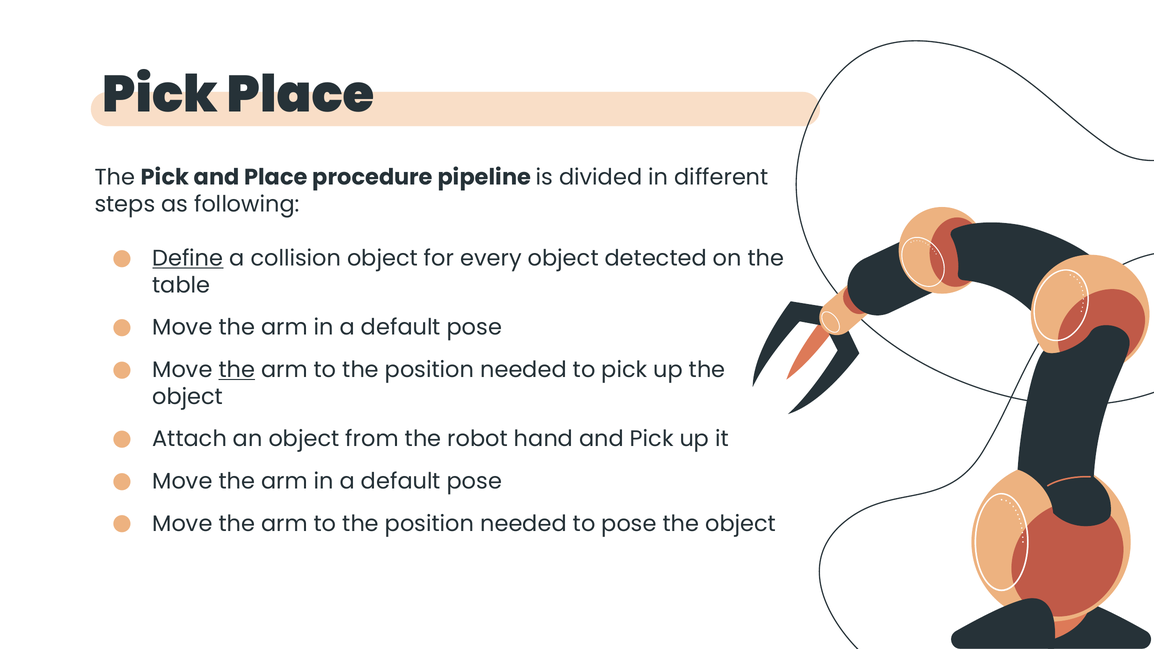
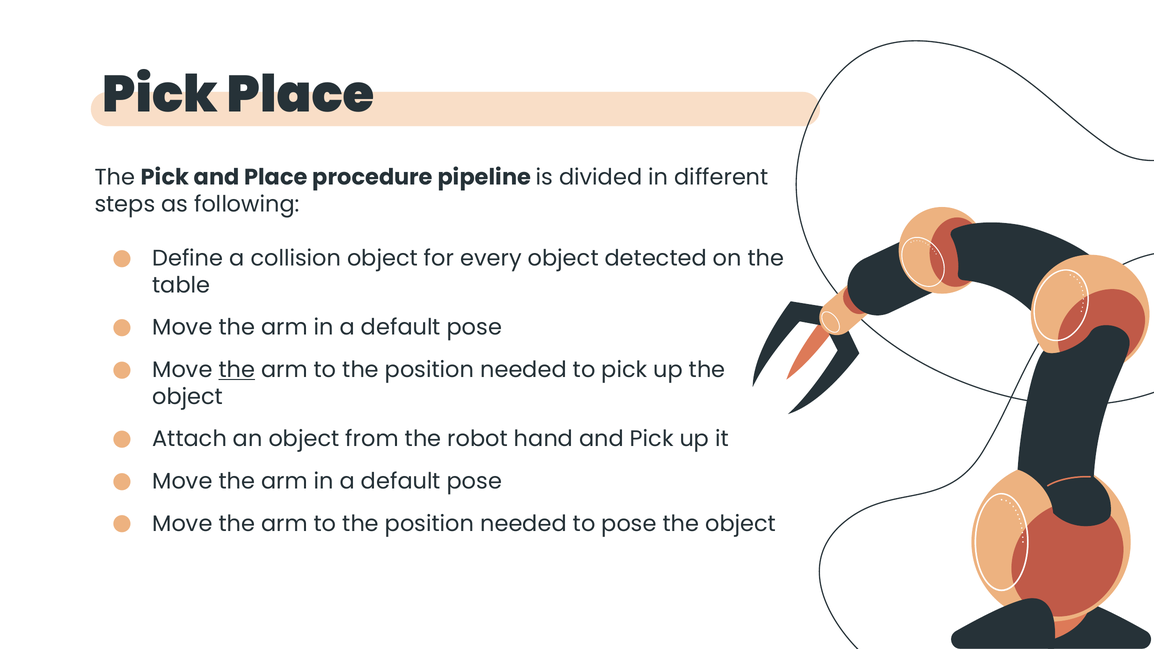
Define underline: present -> none (188, 258)
